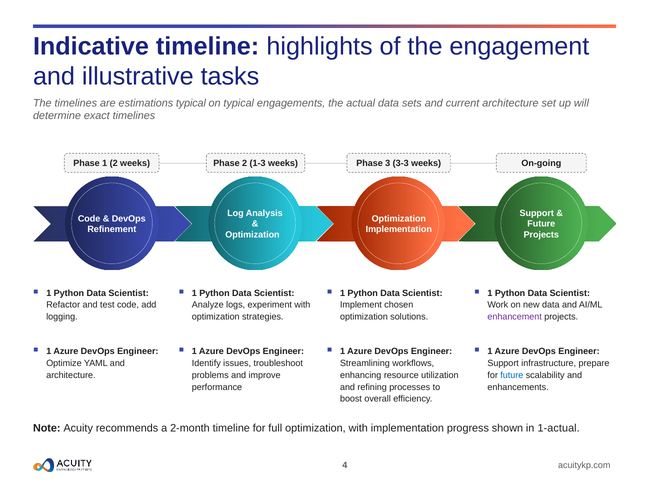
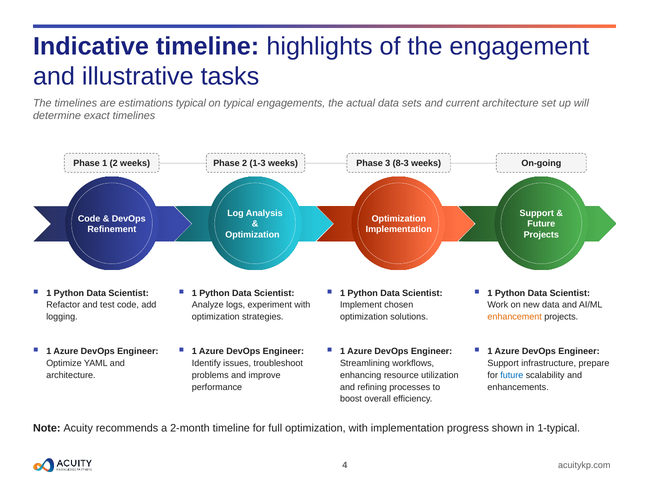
3-3: 3-3 -> 8-3 (401, 163)
enhancement colour: purple -> orange (515, 317)
1-actual: 1-actual -> 1-typical (559, 428)
